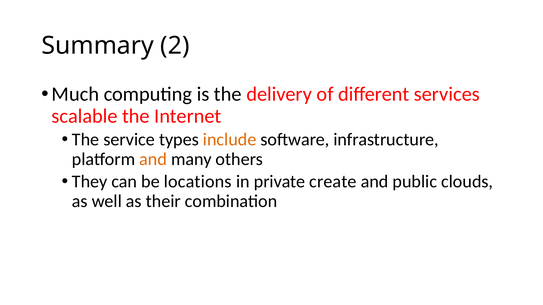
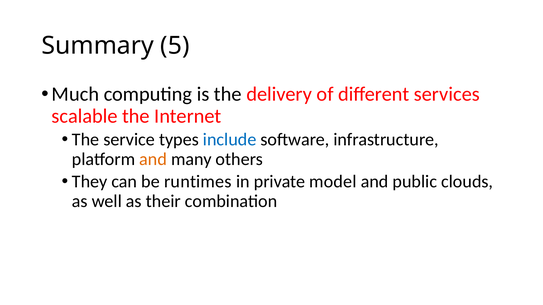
2: 2 -> 5 (175, 46)
include colour: orange -> blue (230, 140)
locations: locations -> runtimes (198, 182)
create: create -> model (333, 182)
